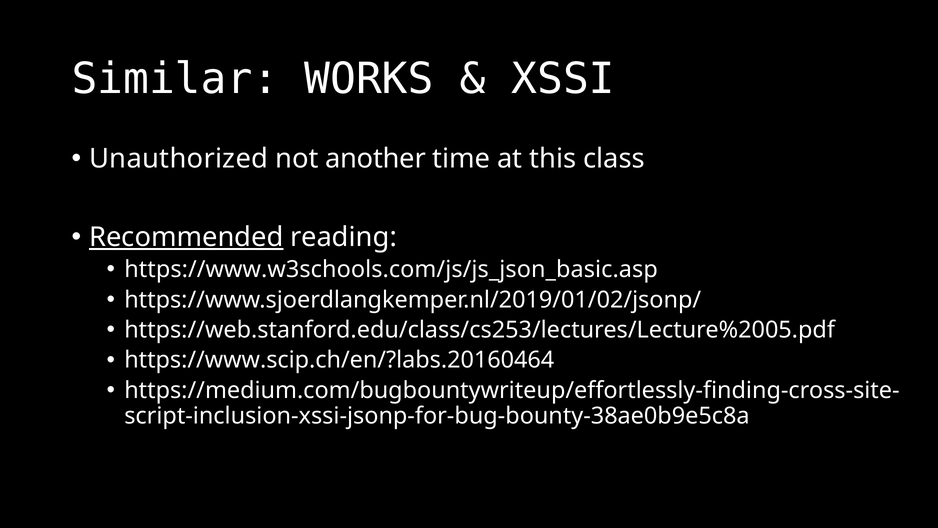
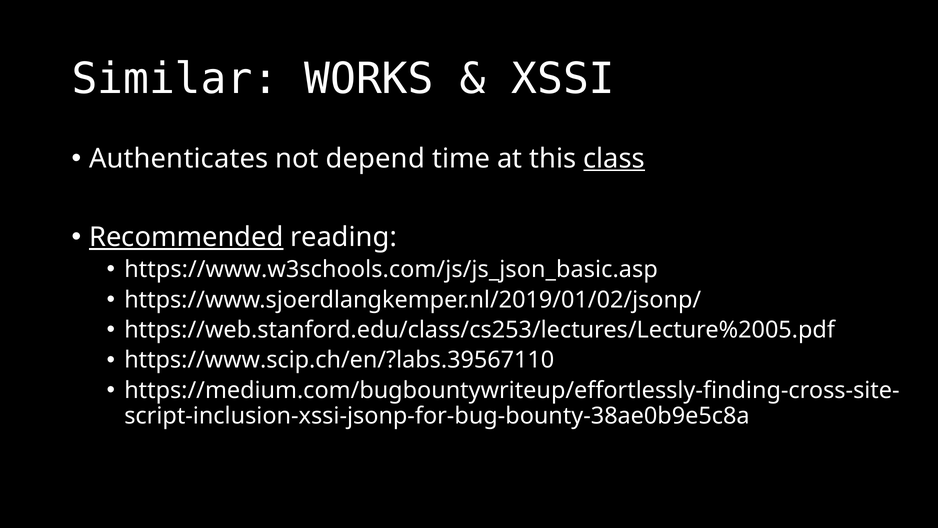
Unauthorized: Unauthorized -> Authenticates (179, 159)
another: another -> depend (375, 159)
class underline: none -> present (614, 159)
https://www.scip.ch/en/?labs.20160464: https://www.scip.ch/en/?labs.20160464 -> https://www.scip.ch/en/?labs.39567110 (339, 360)
